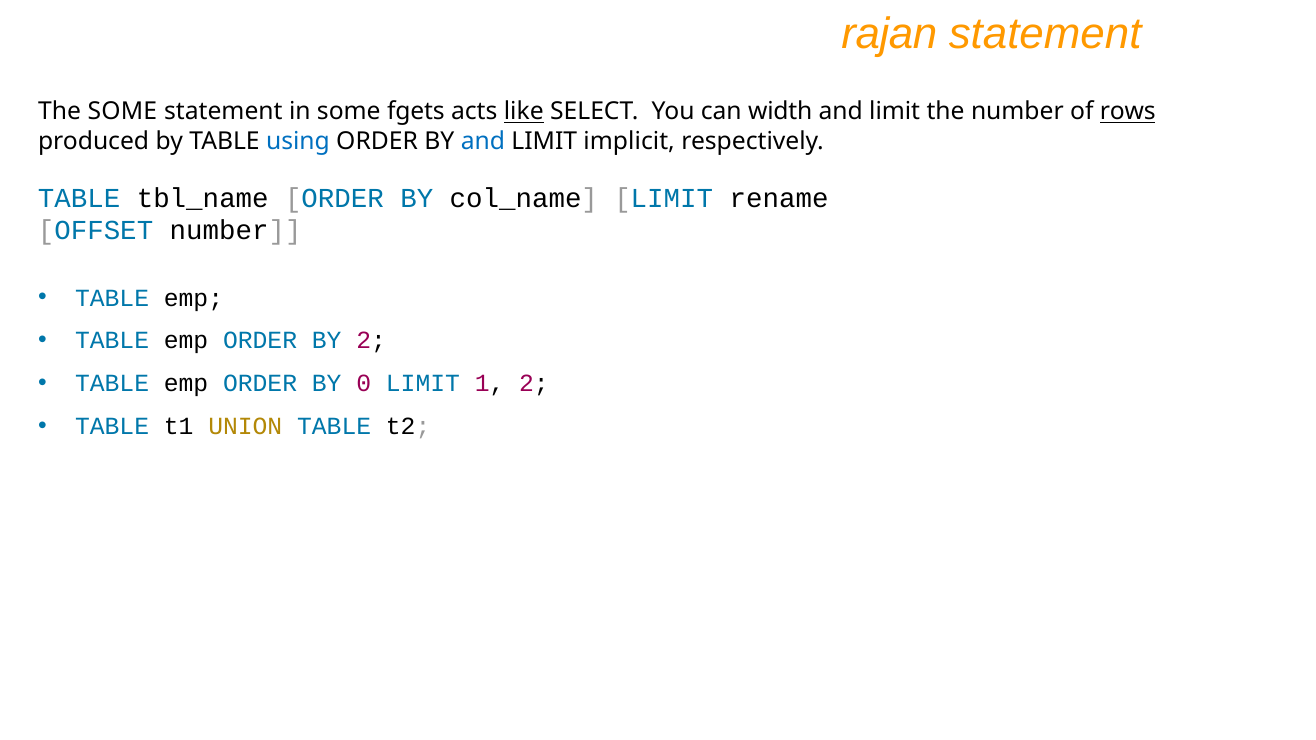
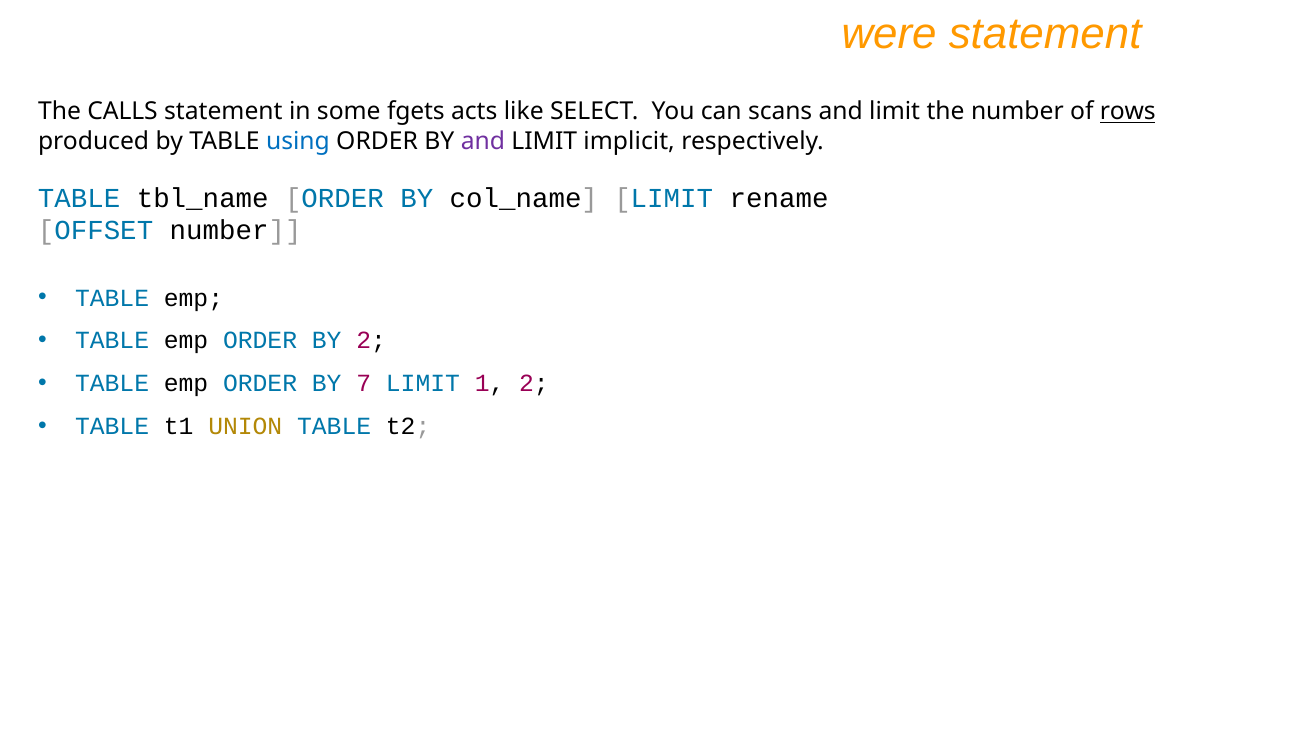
rajan: rajan -> were (889, 34)
The SOME: SOME -> CALLS (123, 112)
like underline: present -> none (524, 112)
width: width -> scans (780, 112)
and colour: blue -> purple (483, 141)
0: 0 -> 7 (364, 384)
